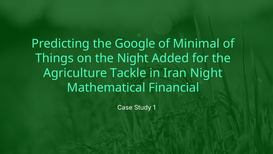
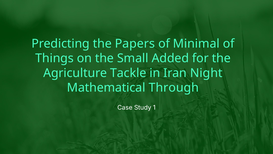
Google: Google -> Papers (135, 44)
the Night: Night -> Small (133, 58)
Financial: Financial -> Through (174, 87)
